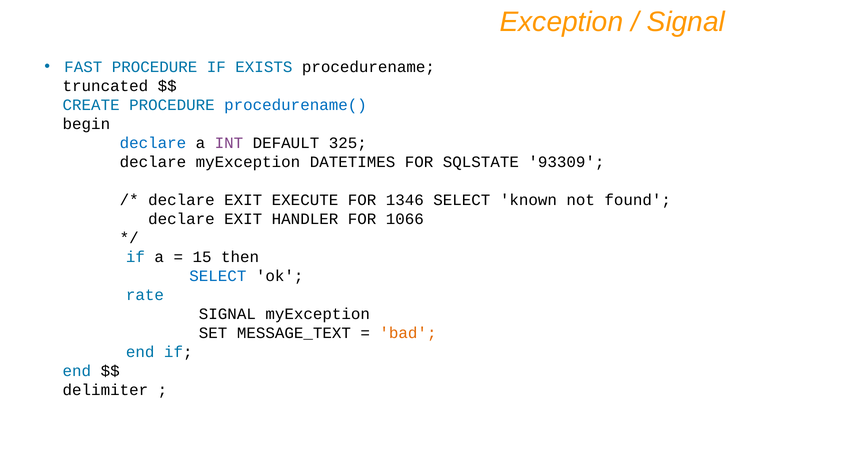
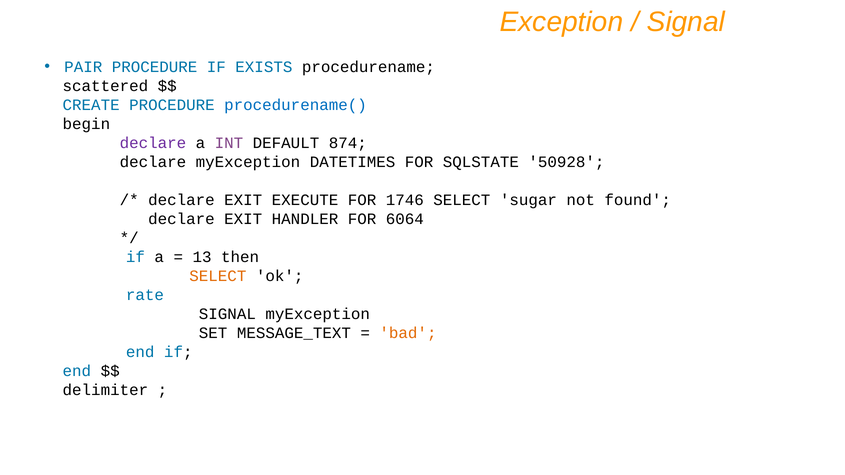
FAST: FAST -> PAIR (83, 67)
truncated: truncated -> scattered (105, 86)
declare colour: blue -> purple (153, 143)
325: 325 -> 874 (348, 143)
93309: 93309 -> 50928 (566, 162)
1346: 1346 -> 1746 (405, 200)
known: known -> sugar (528, 200)
1066: 1066 -> 6064 (405, 219)
15: 15 -> 13 (202, 257)
SELECT colour: blue -> orange (218, 276)
